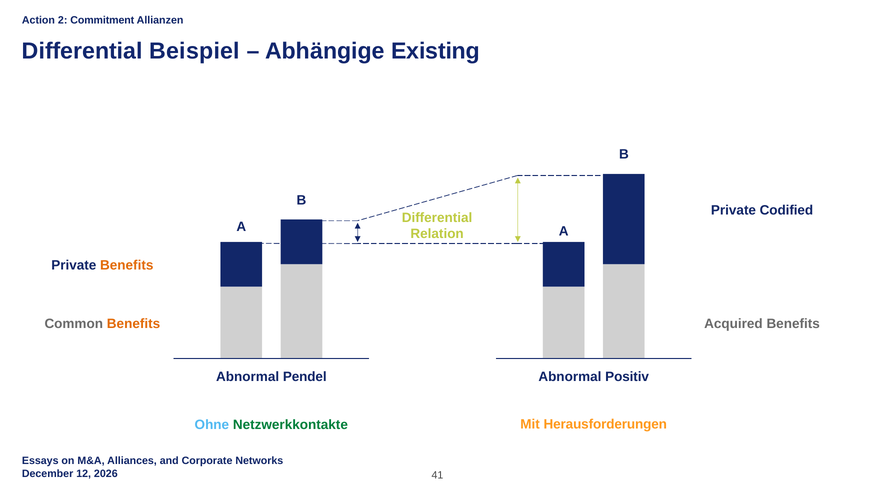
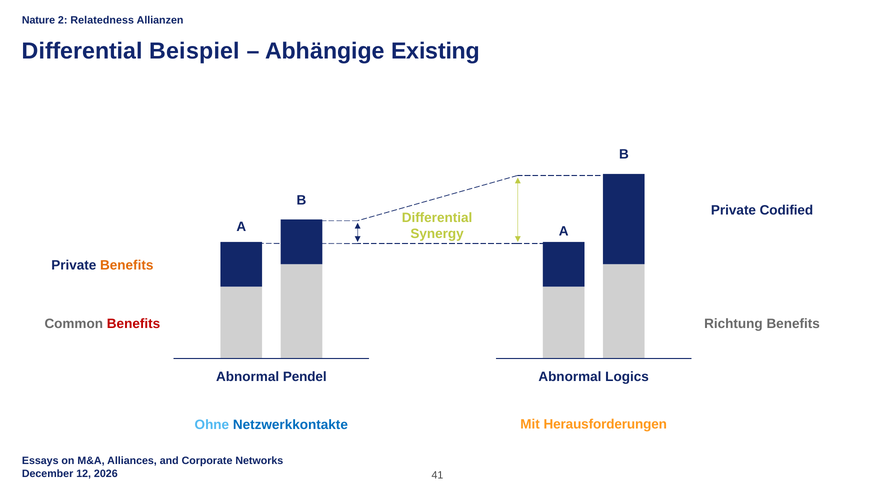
Action: Action -> Nature (38, 20)
Commitment: Commitment -> Relatedness (102, 20)
Relation: Relation -> Synergy (437, 234)
Benefits colour: orange -> red (134, 323)
Acquired: Acquired -> Richtung (733, 323)
Positiv: Positiv -> Logics (627, 376)
Netzwerkkontakte colour: green -> blue (290, 424)
